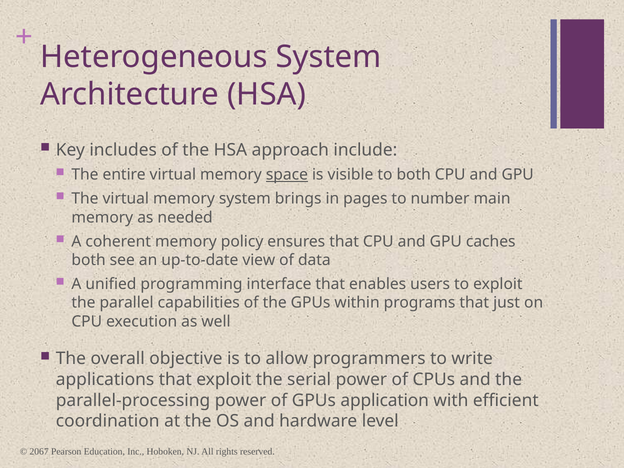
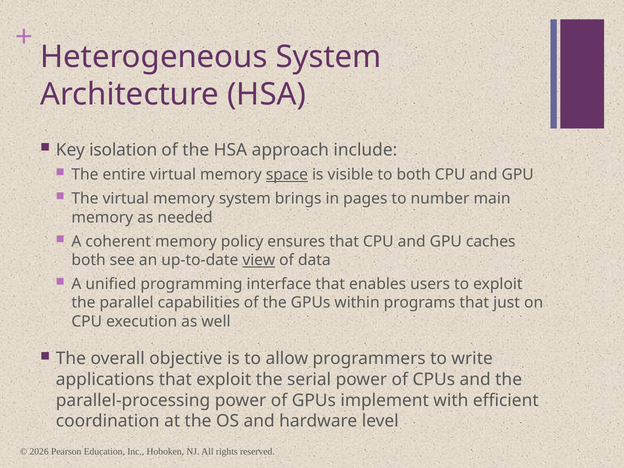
includes: includes -> isolation (123, 150)
view underline: none -> present (259, 260)
application: application -> implement (385, 400)
2067: 2067 -> 2026 (39, 451)
